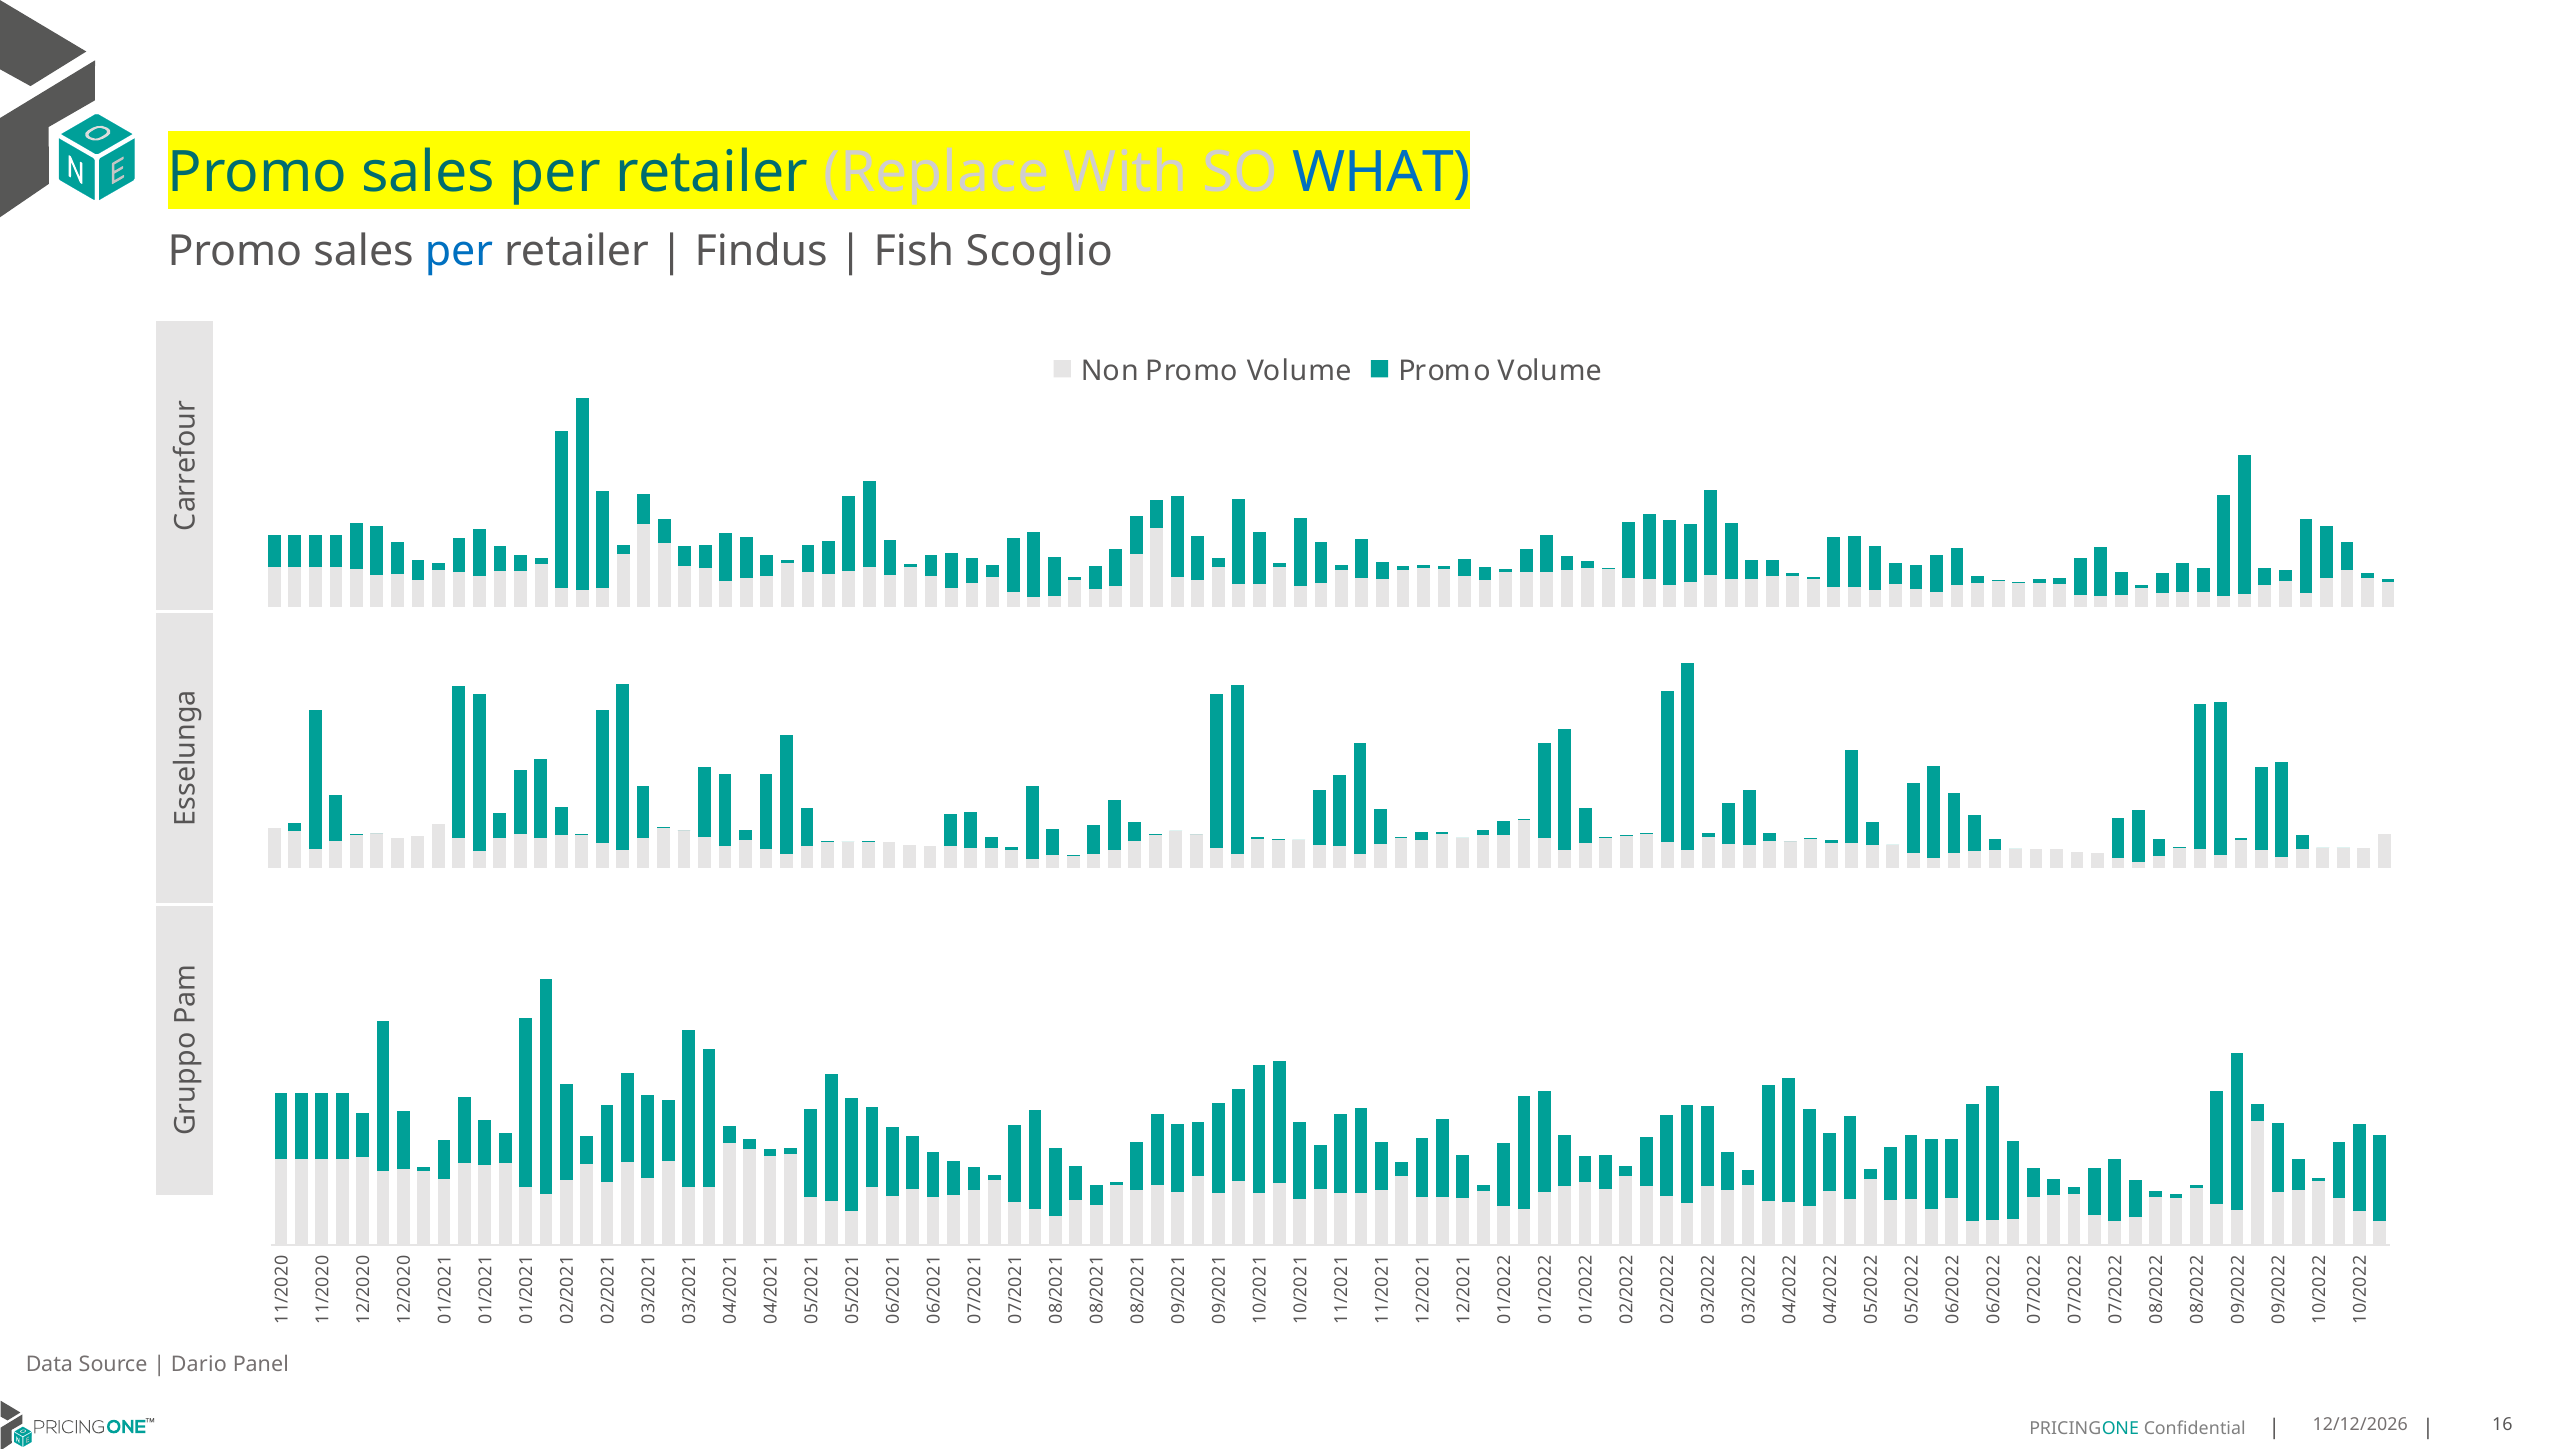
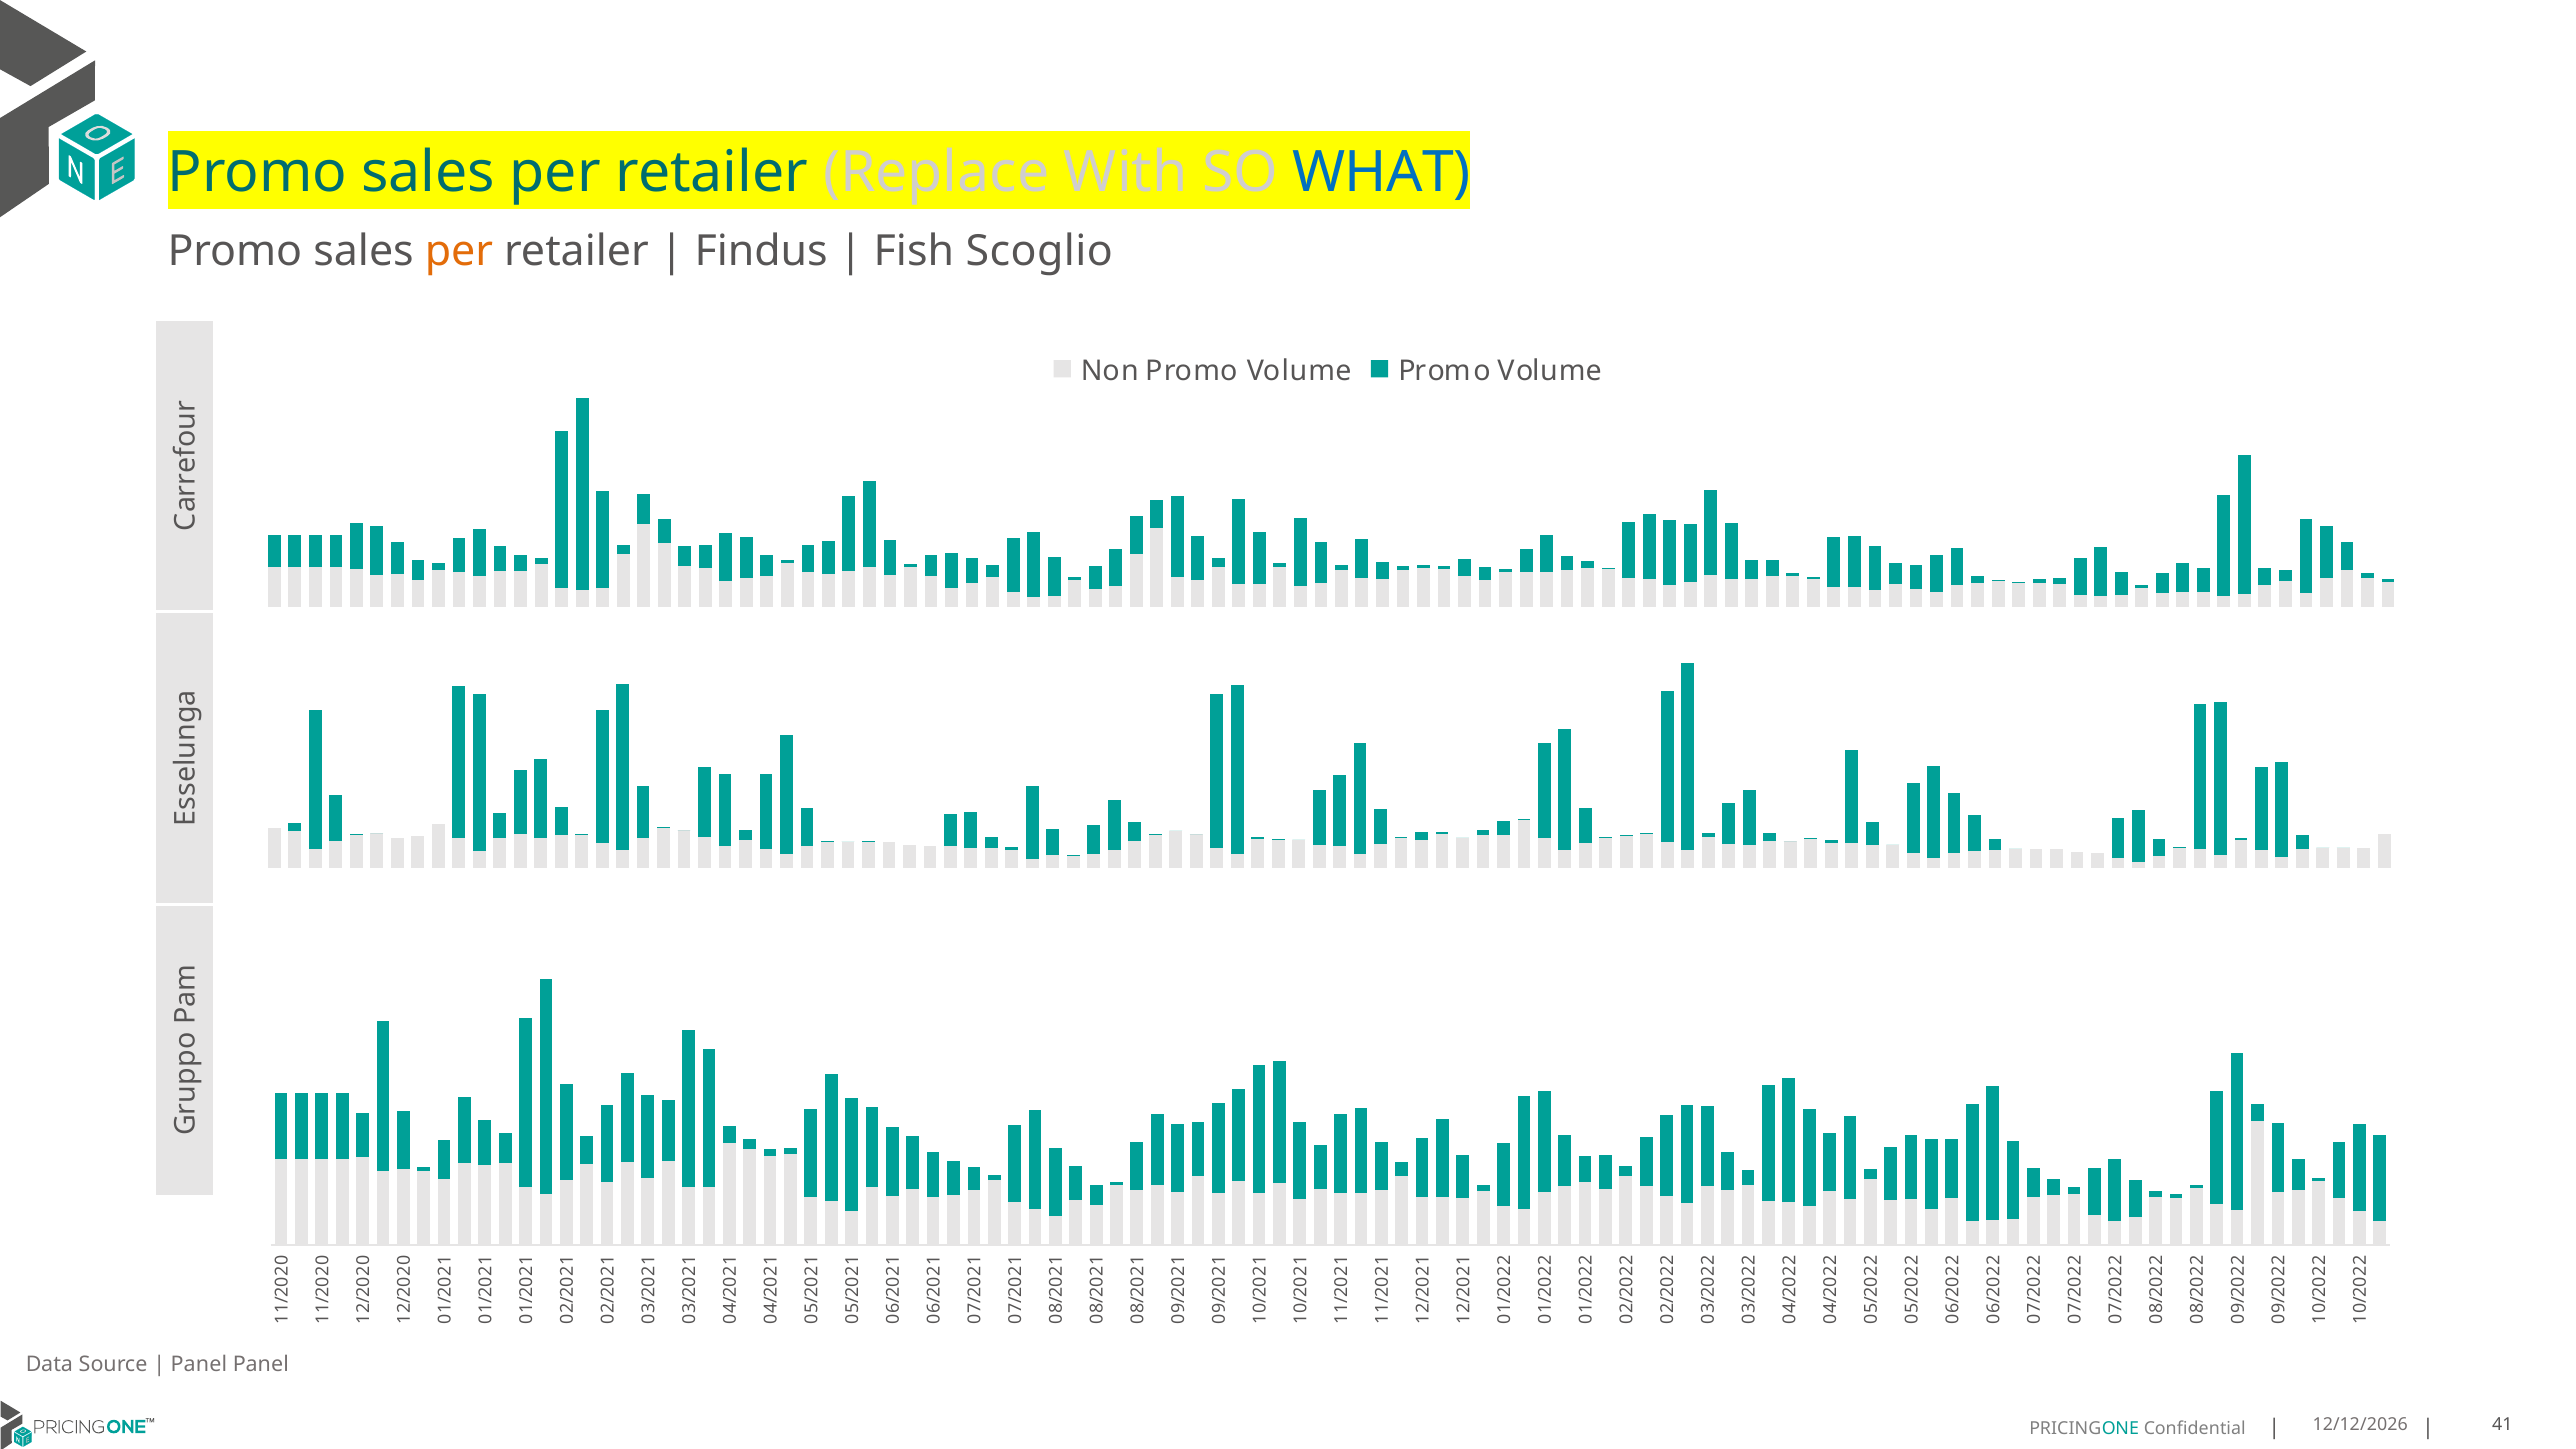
per colour: blue -> orange (459, 251)
Dario: Dario -> Panel (199, 1365)
16: 16 -> 41 (2502, 1425)
